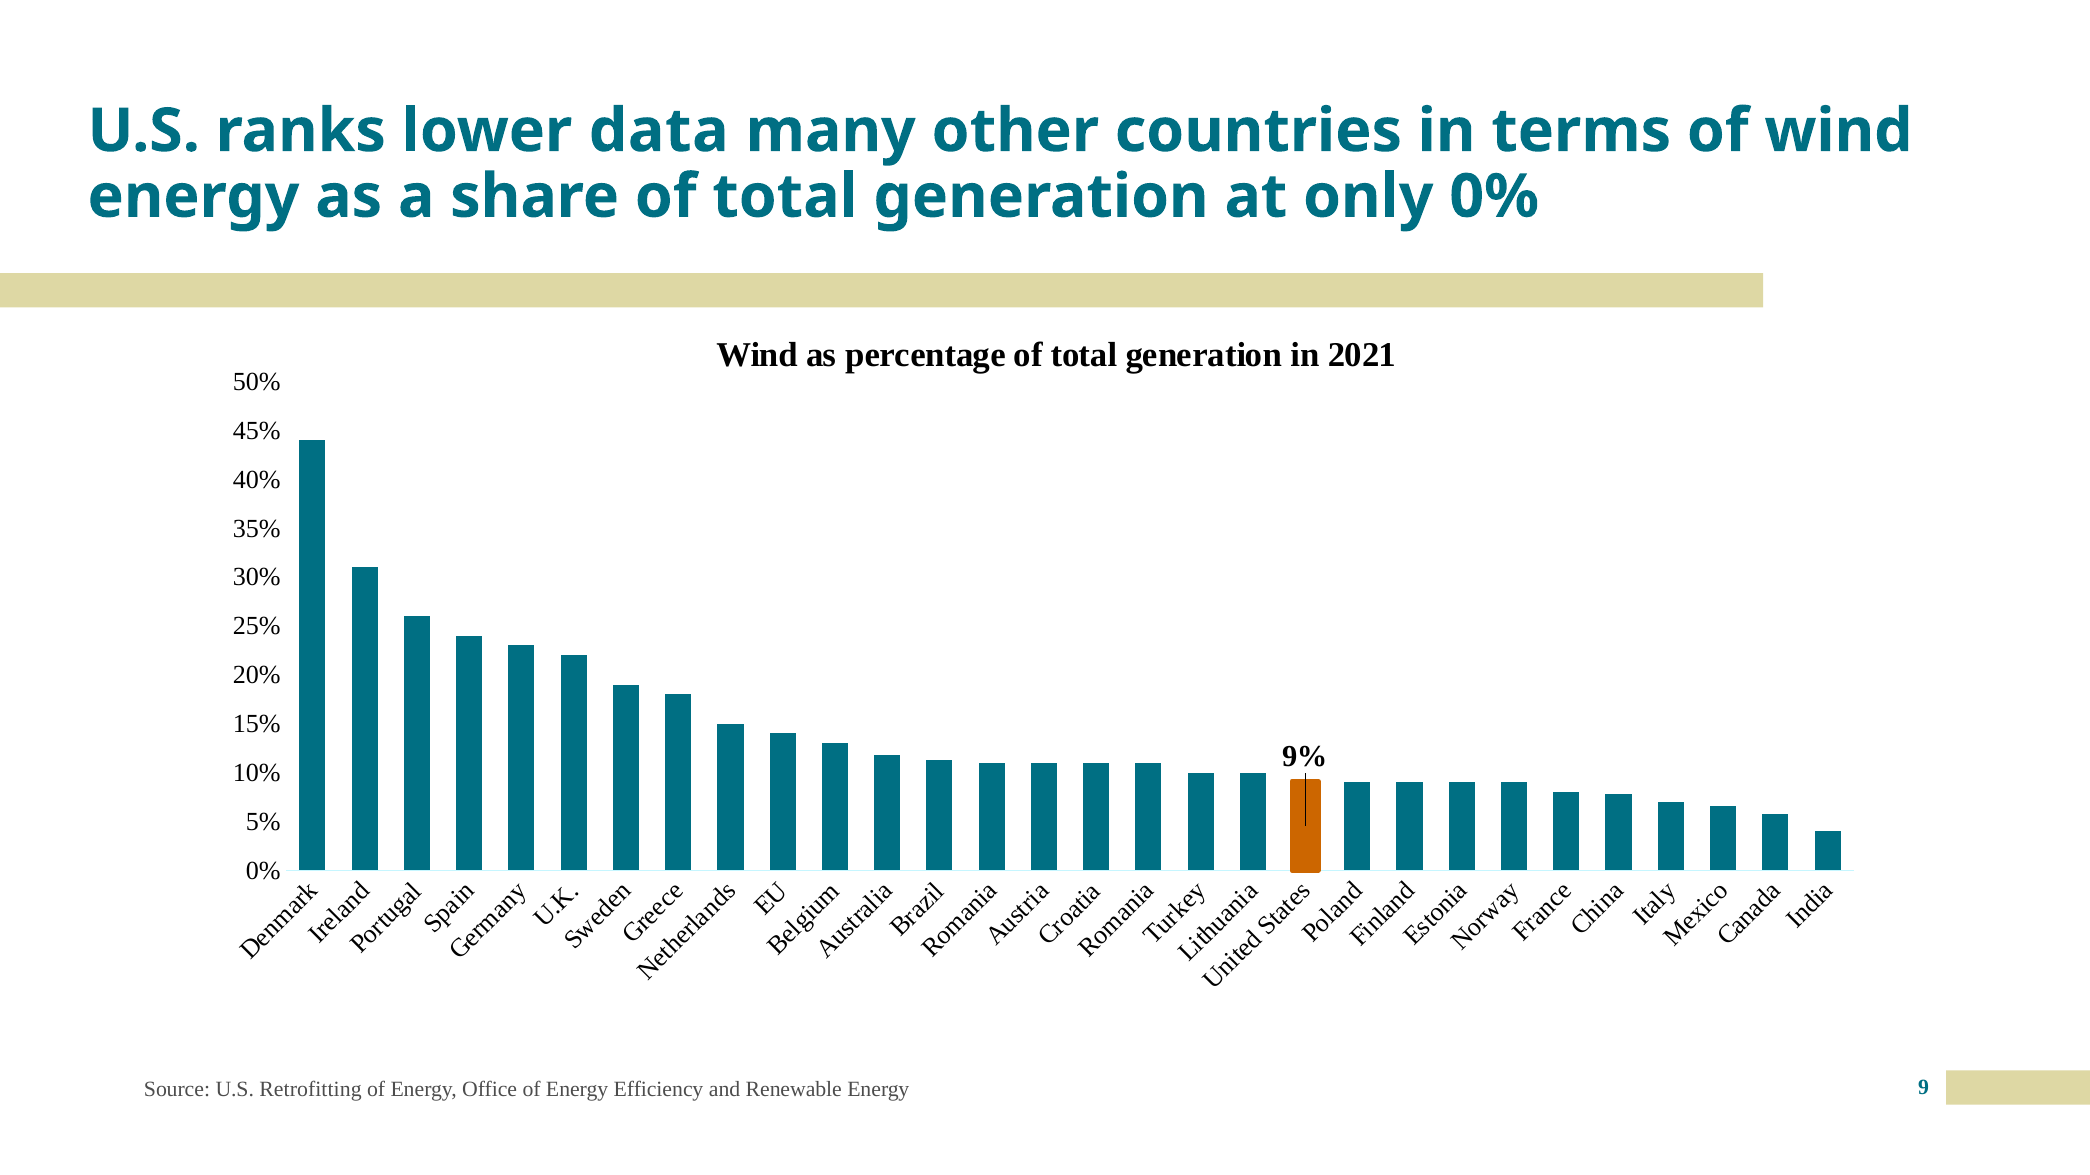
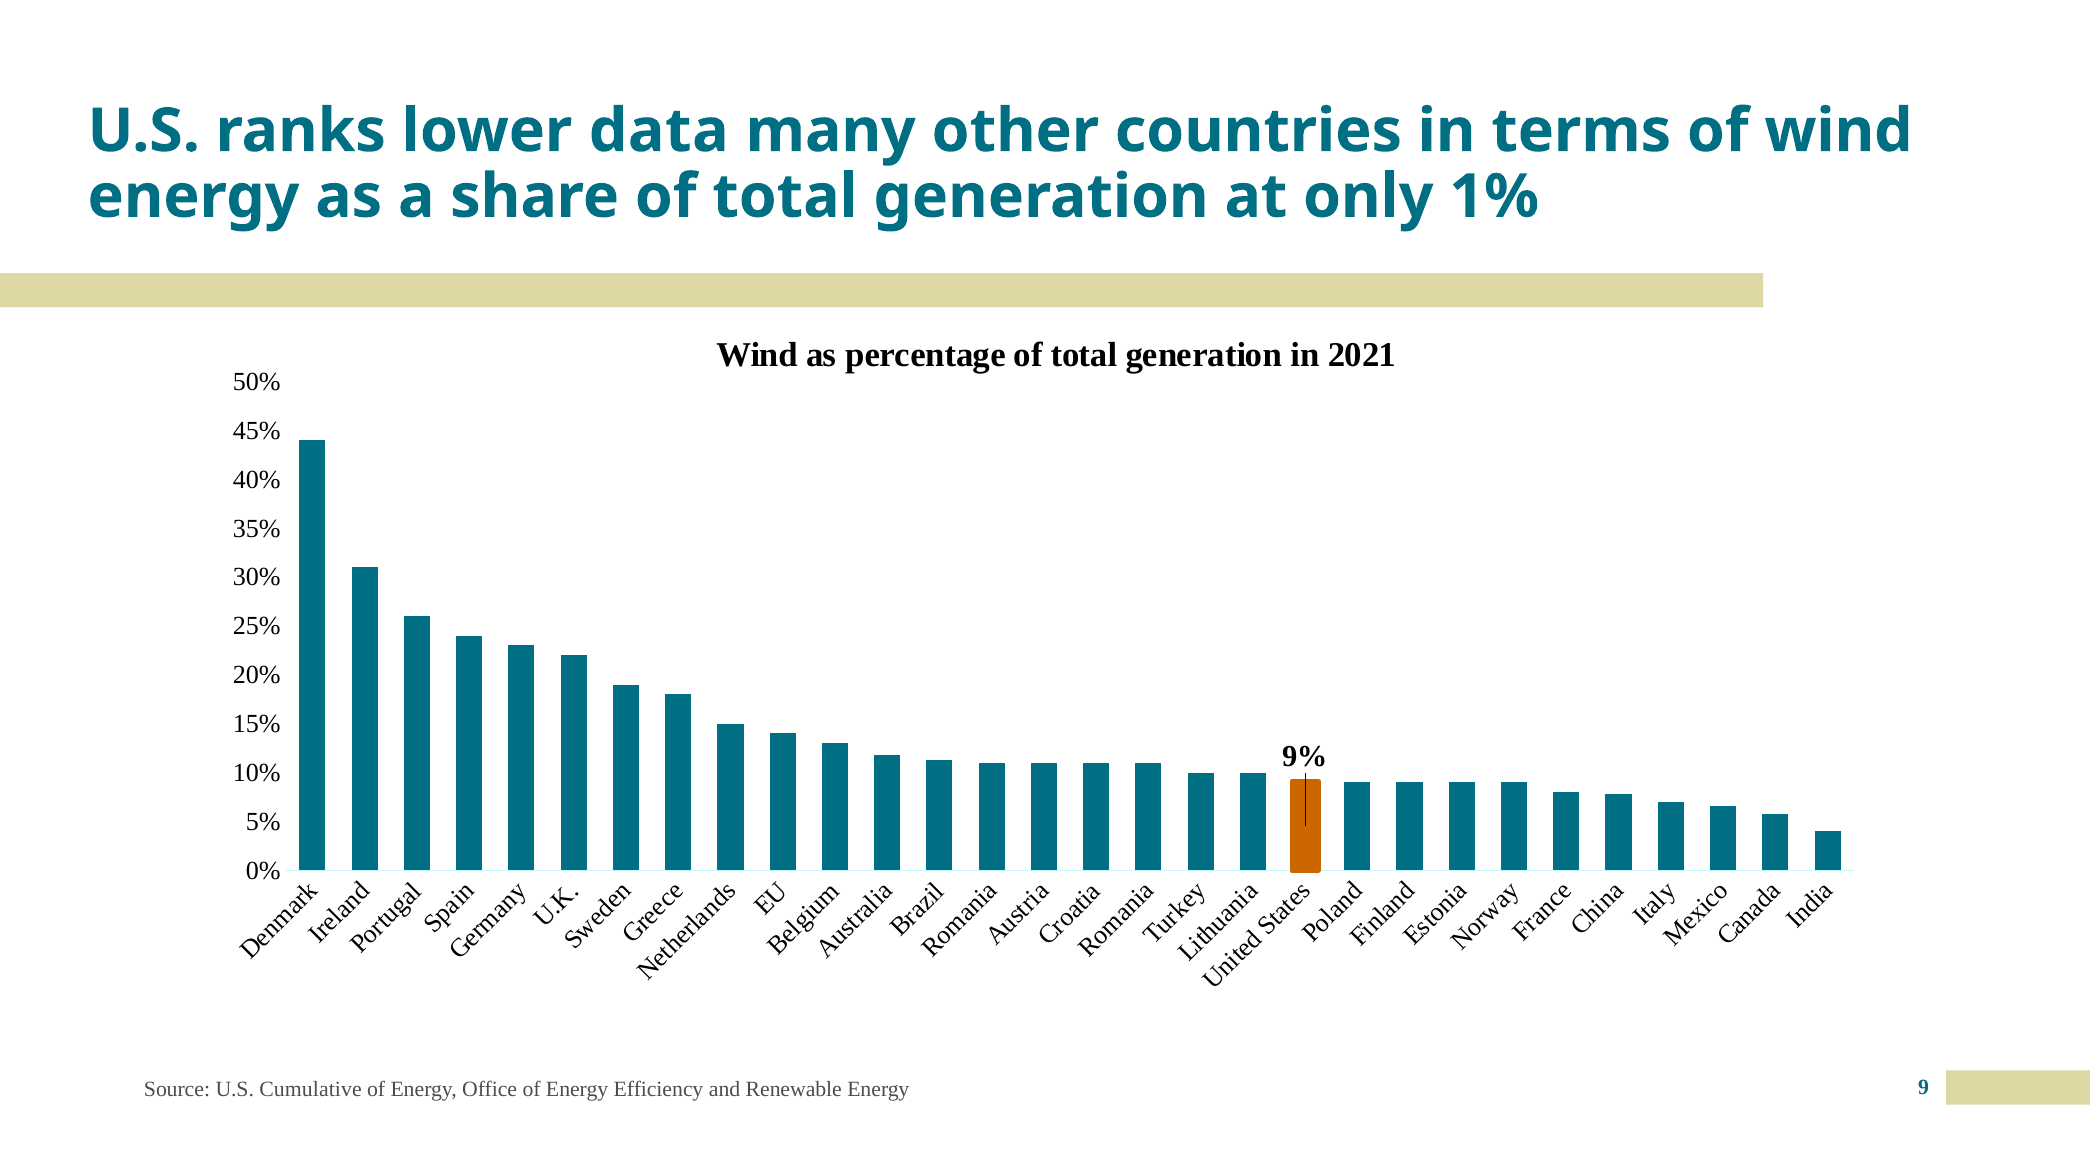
only 0%: 0% -> 1% (1494, 197)
Retrofitting: Retrofitting -> Cumulative (311, 1090)
